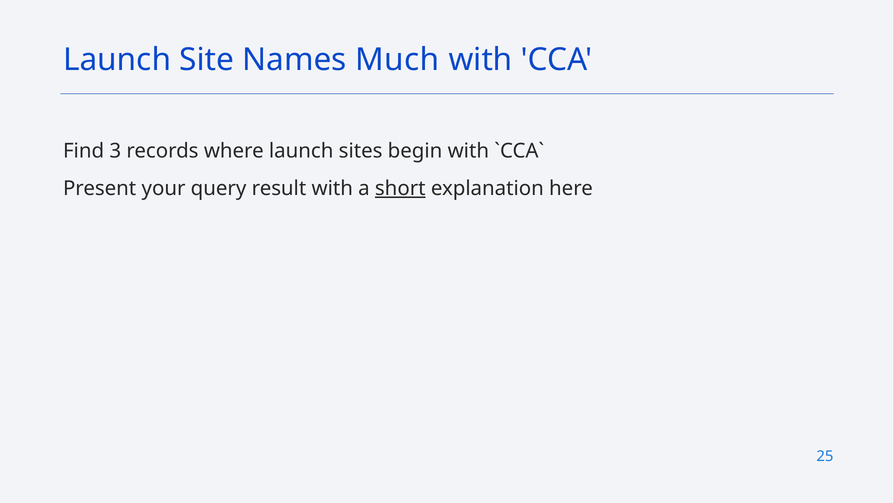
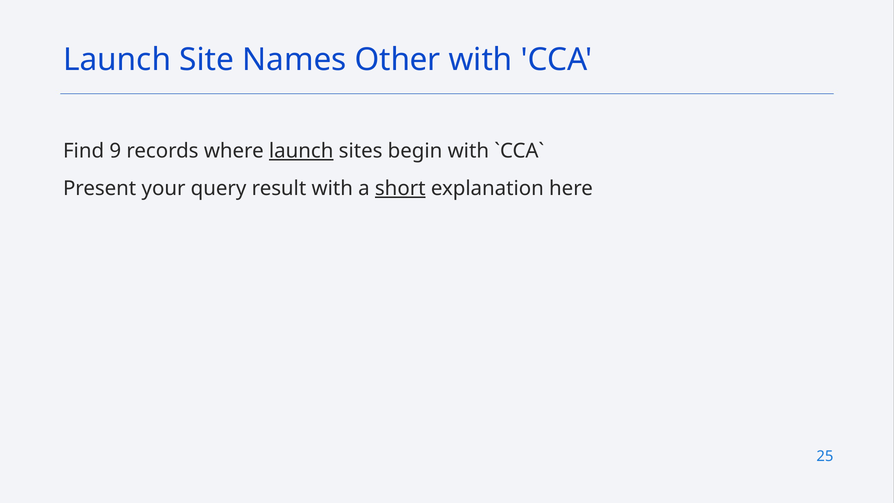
Much: Much -> Other (398, 60)
3: 3 -> 9 (115, 151)
launch underline: none -> present (301, 151)
